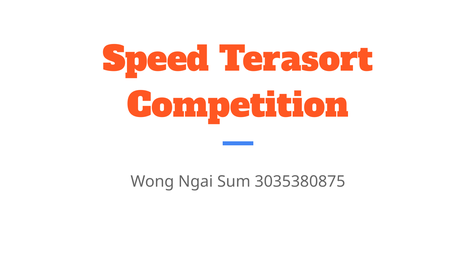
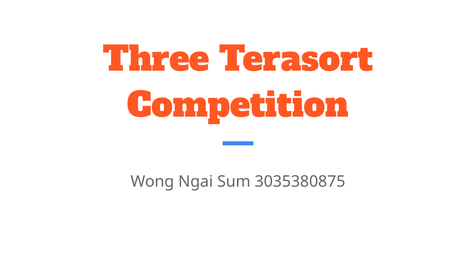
Speed: Speed -> Three (156, 60)
